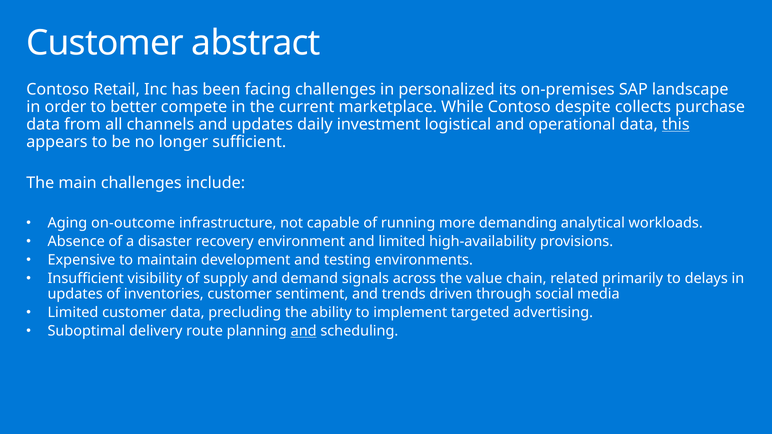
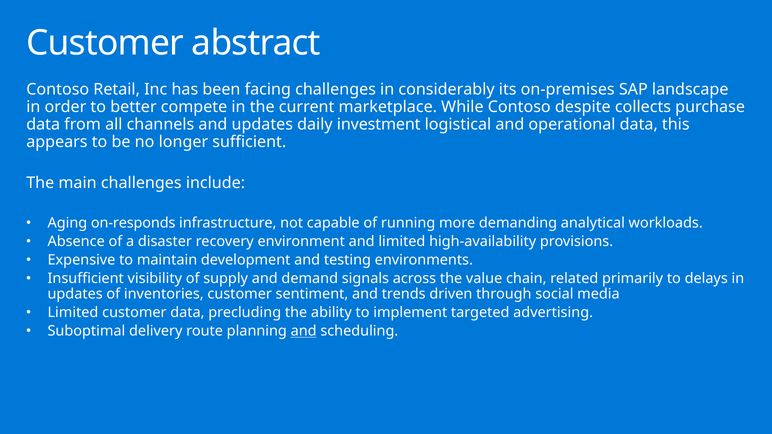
personalized: personalized -> considerably (447, 90)
this underline: present -> none (676, 124)
on-outcome: on-outcome -> on-responds (133, 223)
